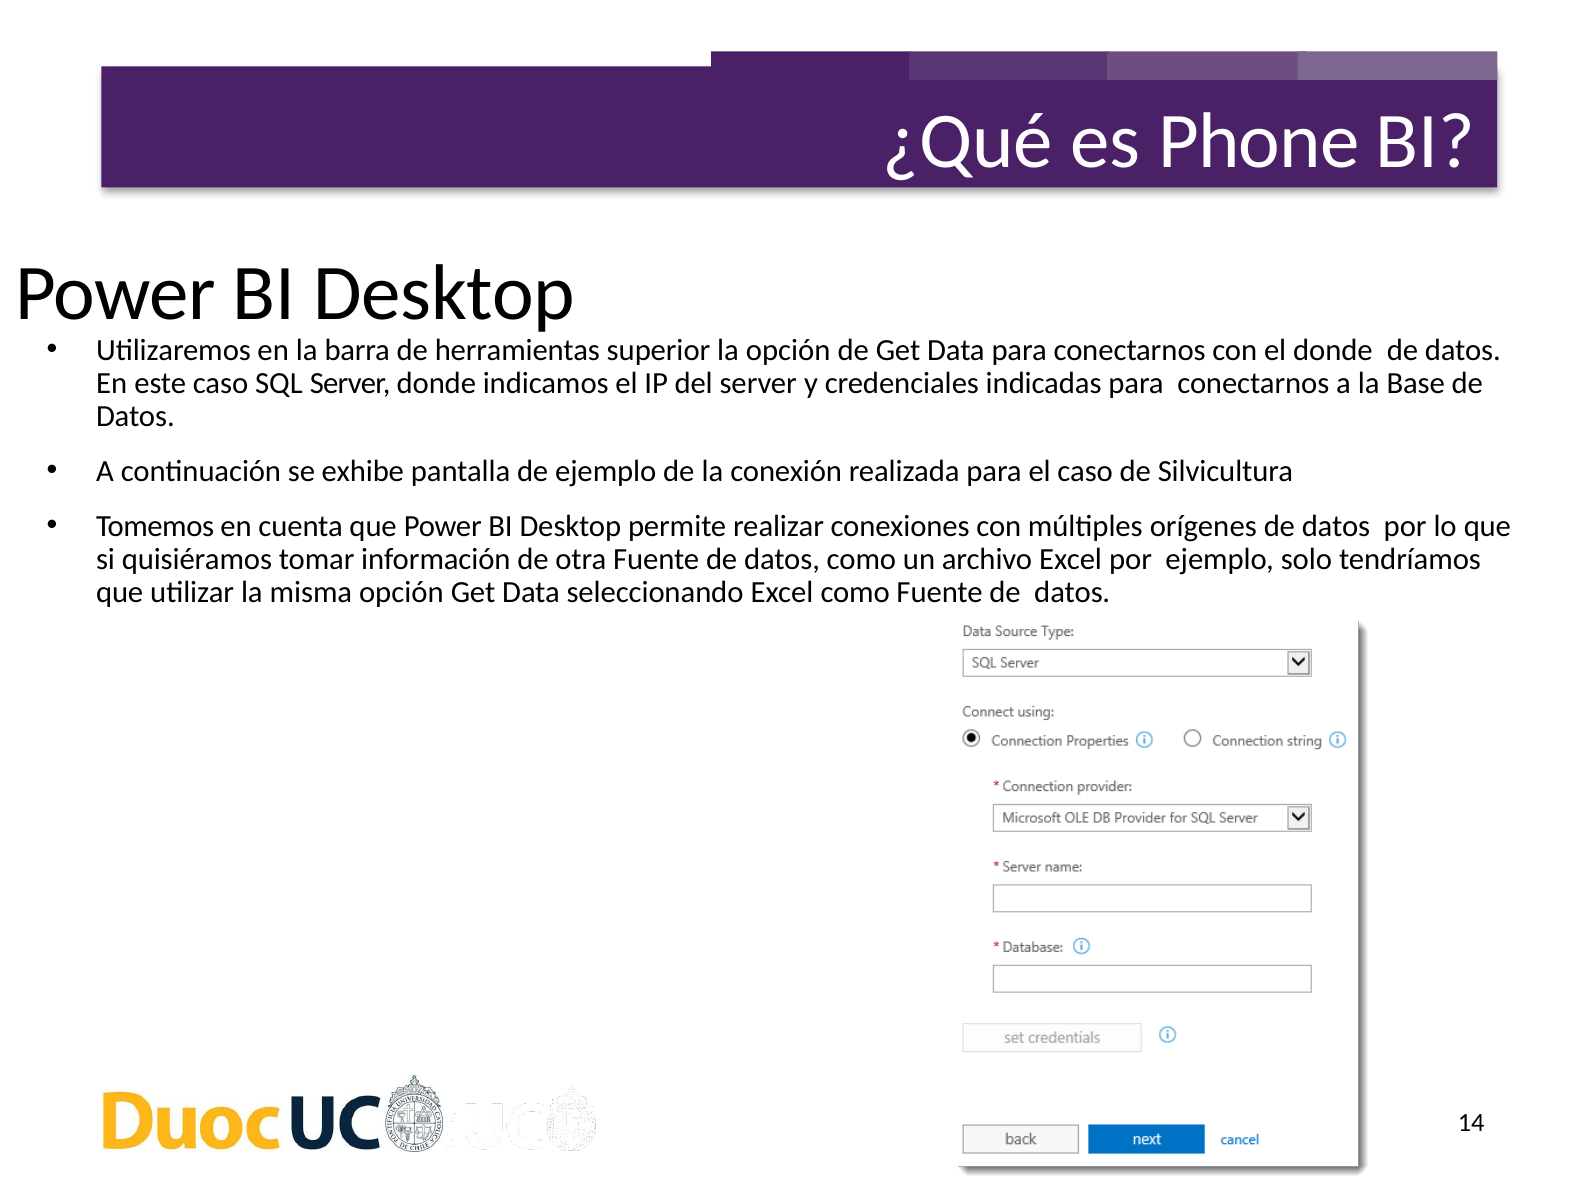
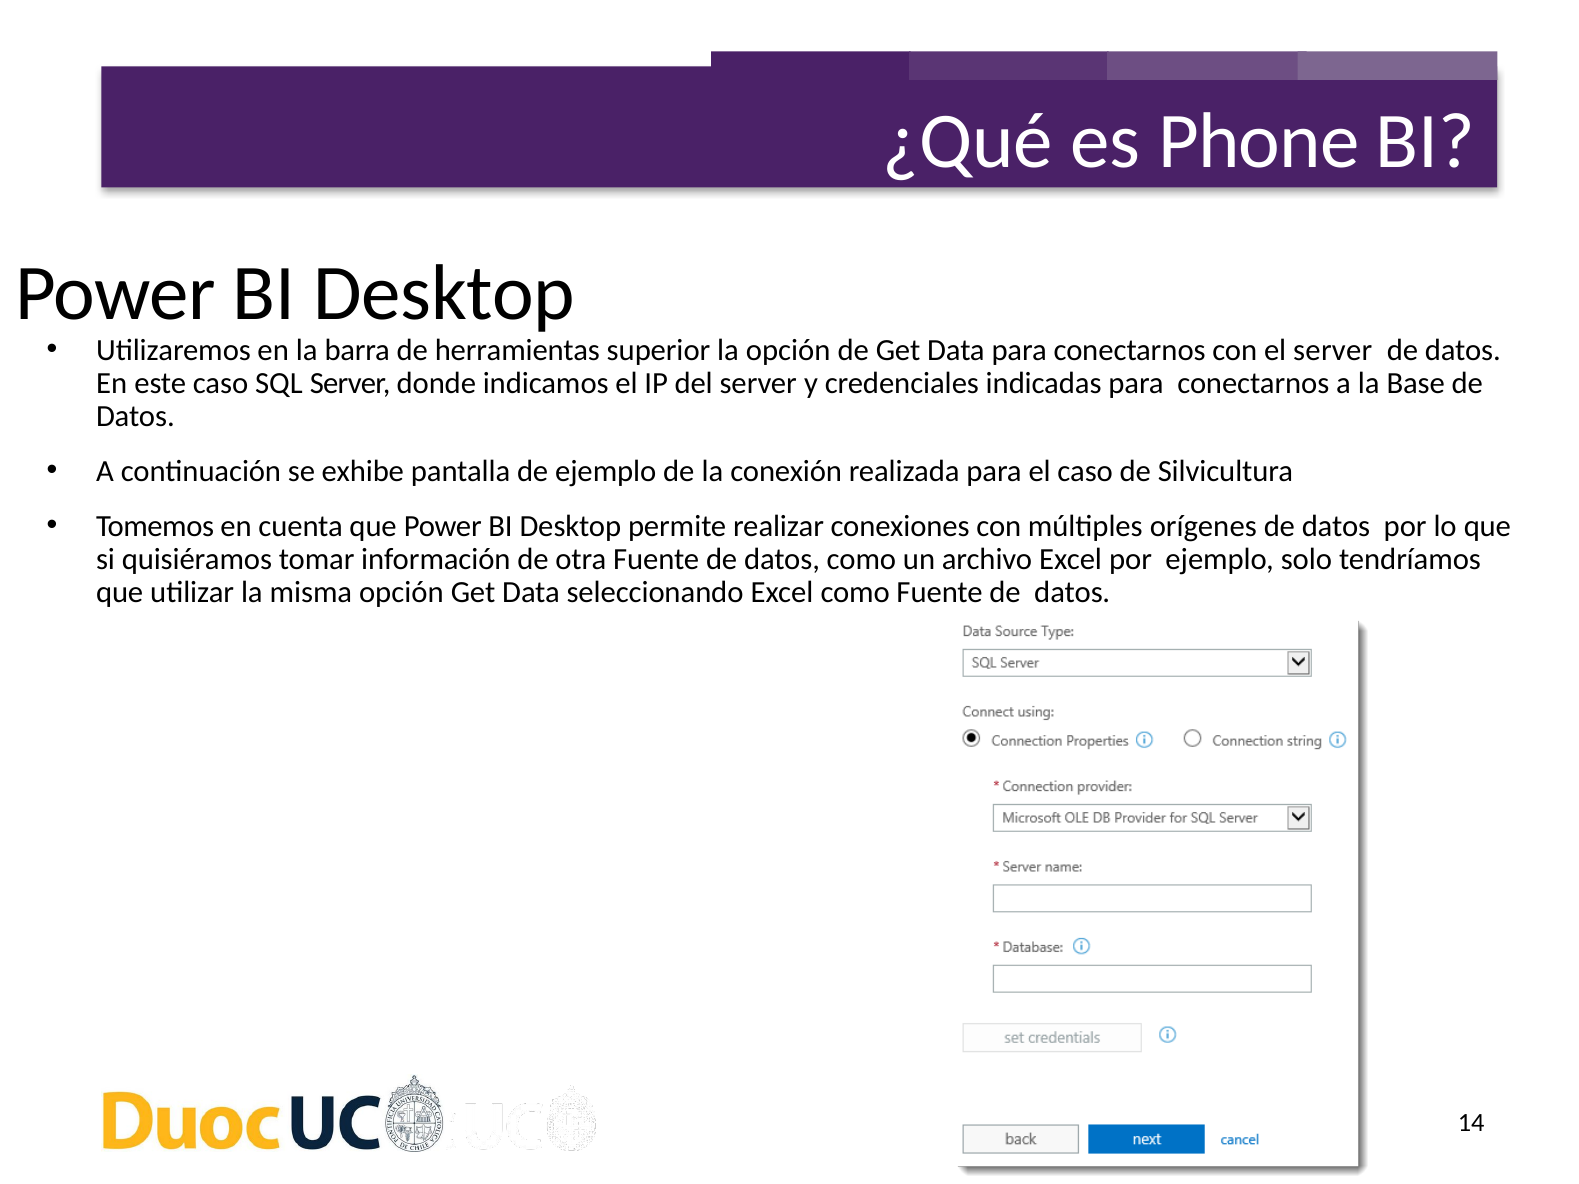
el donde: donde -> server (1333, 350)
